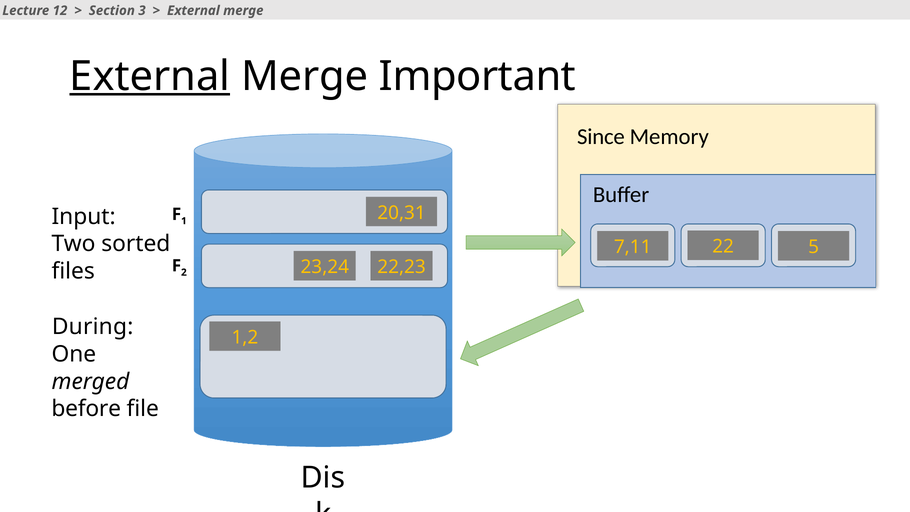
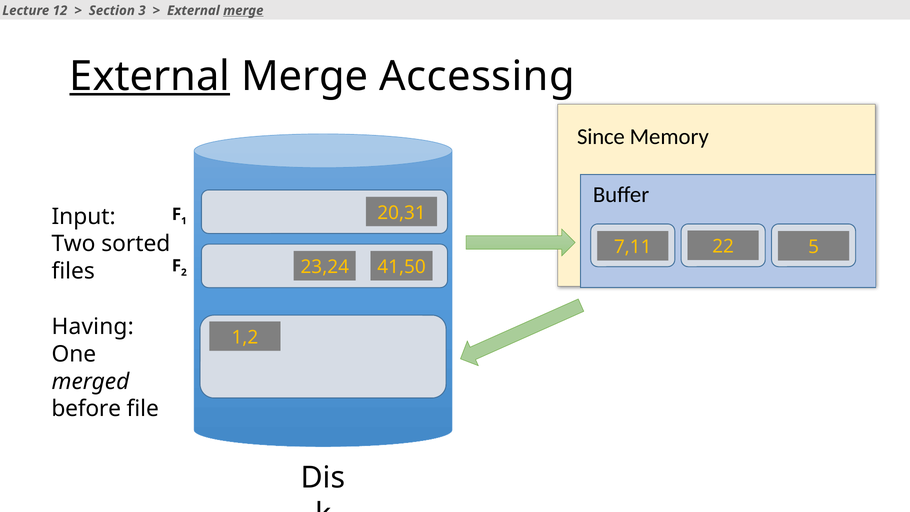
merge underline: none -> present (243, 11)
Important: Important -> Accessing (477, 76)
22,23: 22,23 -> 41,50 (402, 267)
During: During -> Having (93, 327)
